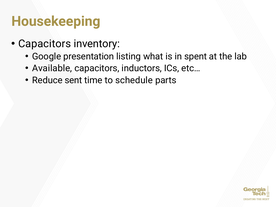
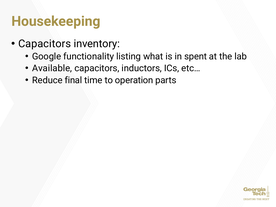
presentation: presentation -> functionality (89, 56)
sent: sent -> final (73, 80)
schedule: schedule -> operation (134, 80)
